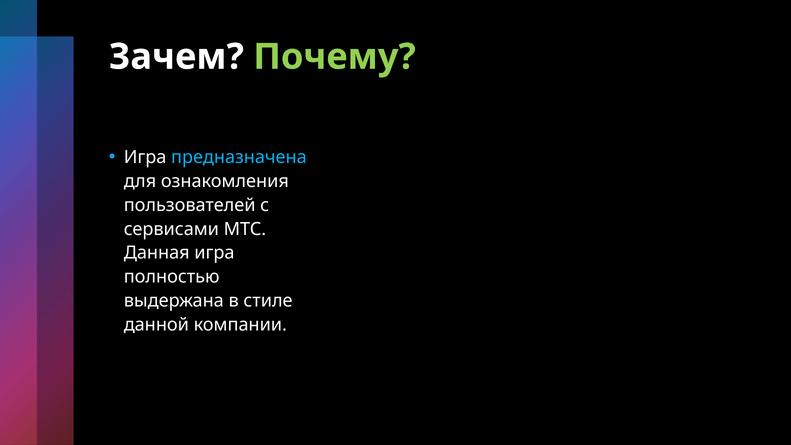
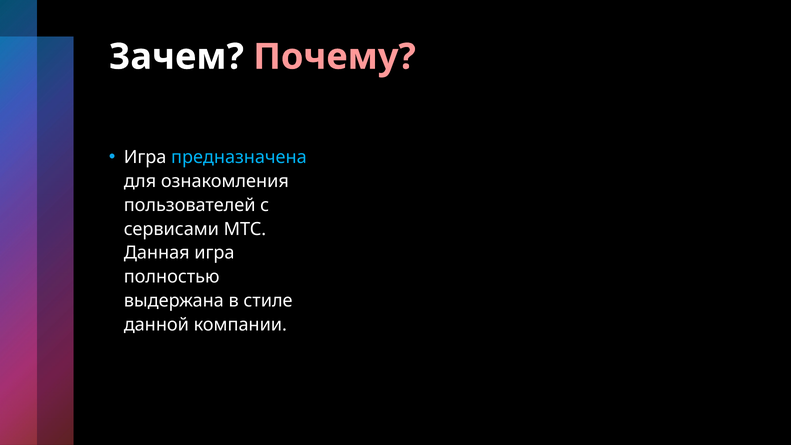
Почему colour: light green -> pink (335, 57)
